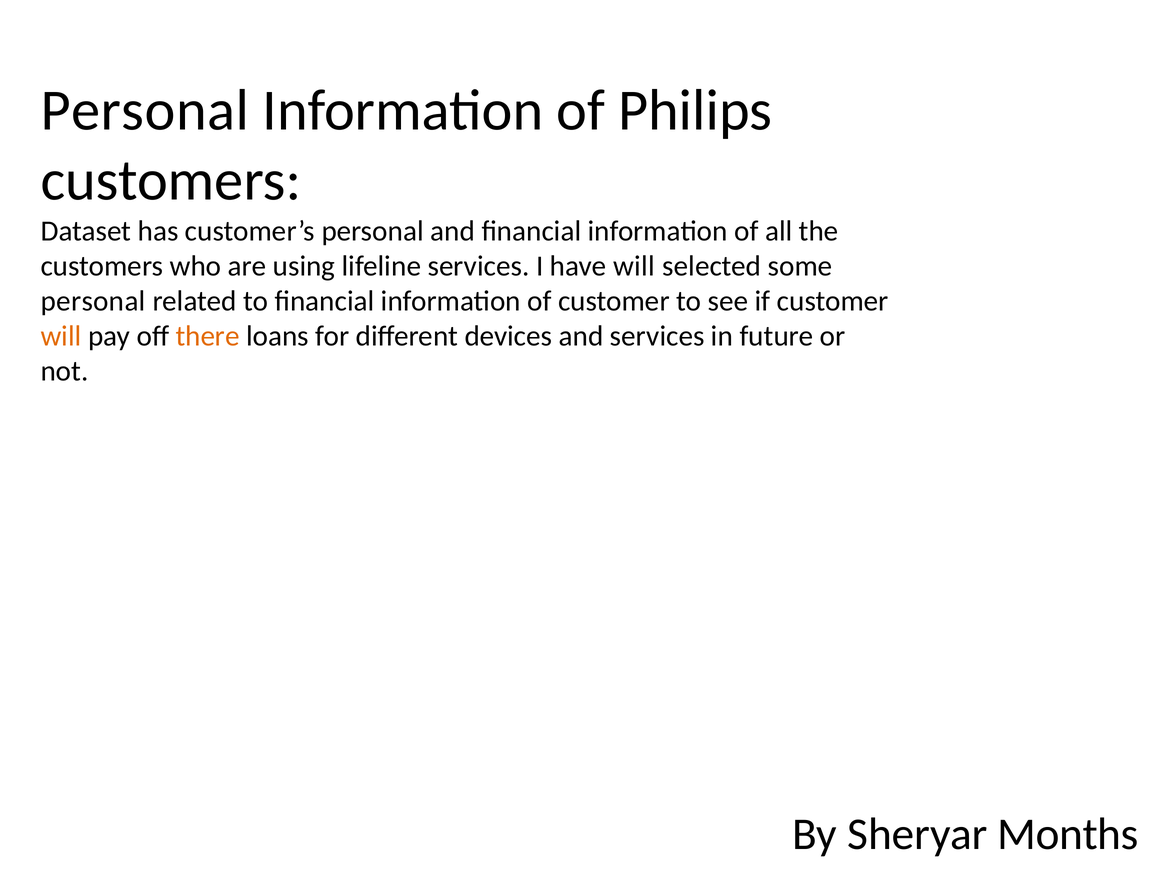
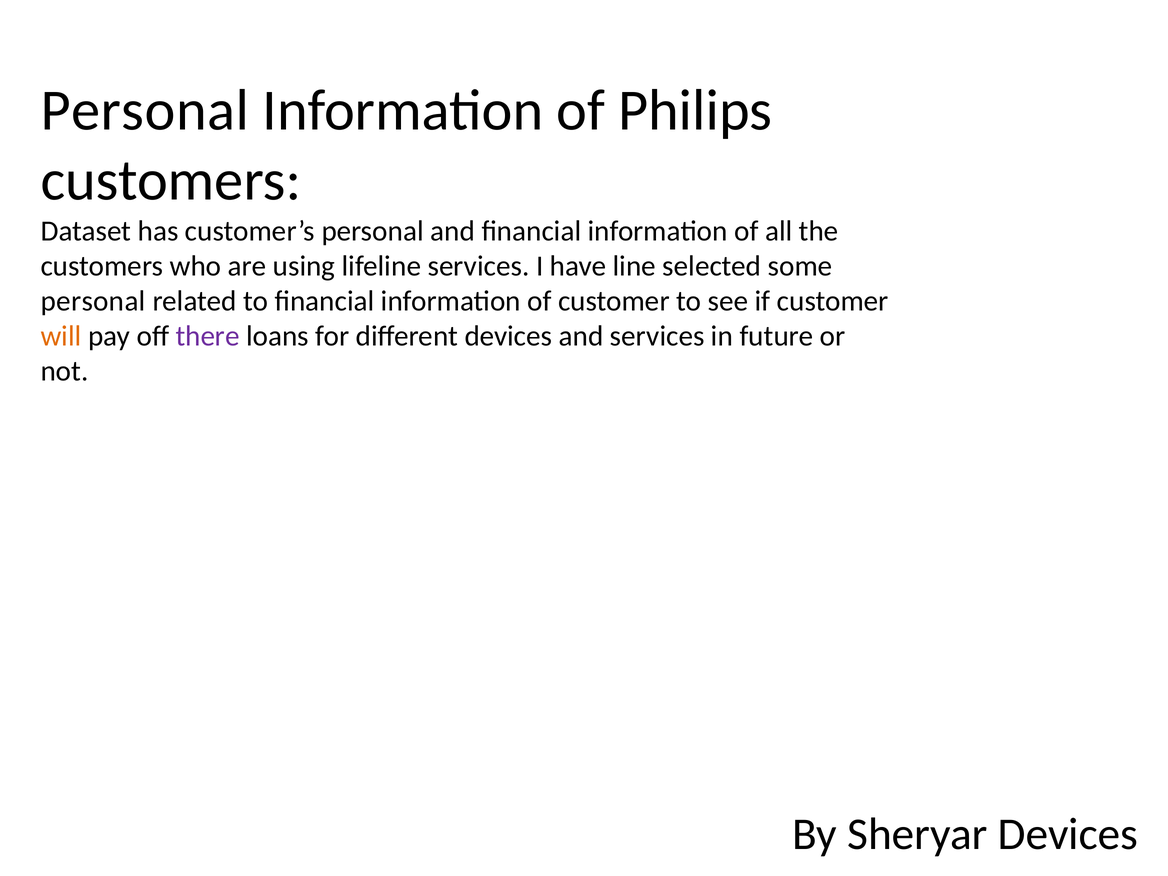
have will: will -> line (634, 266)
there colour: orange -> purple (208, 336)
Sheryar Months: Months -> Devices (1068, 834)
